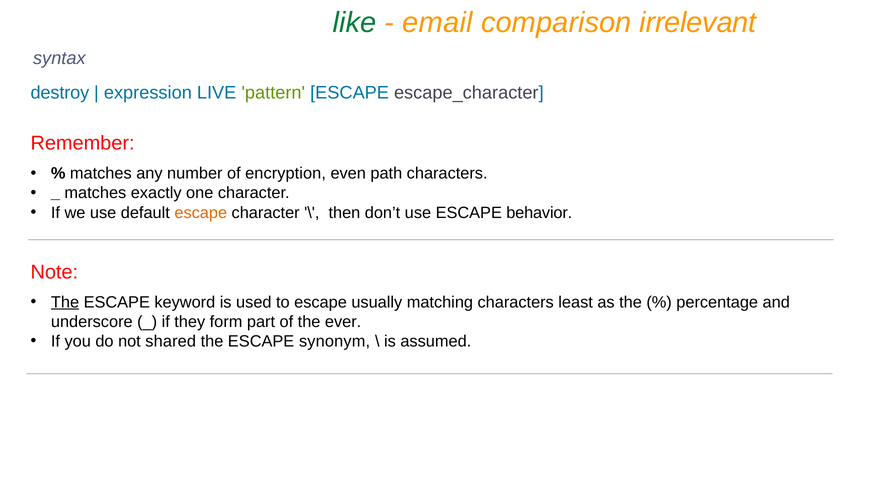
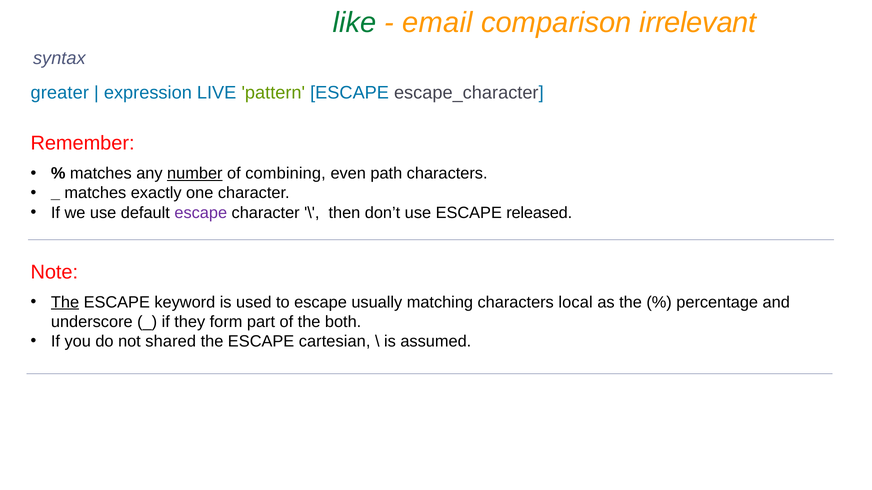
destroy: destroy -> greater (60, 93)
number underline: none -> present (195, 174)
encryption: encryption -> combining (286, 174)
escape colour: orange -> purple (201, 213)
behavior: behavior -> released (539, 213)
least: least -> local (576, 302)
ever: ever -> both (343, 322)
synonym: synonym -> cartesian (335, 342)
